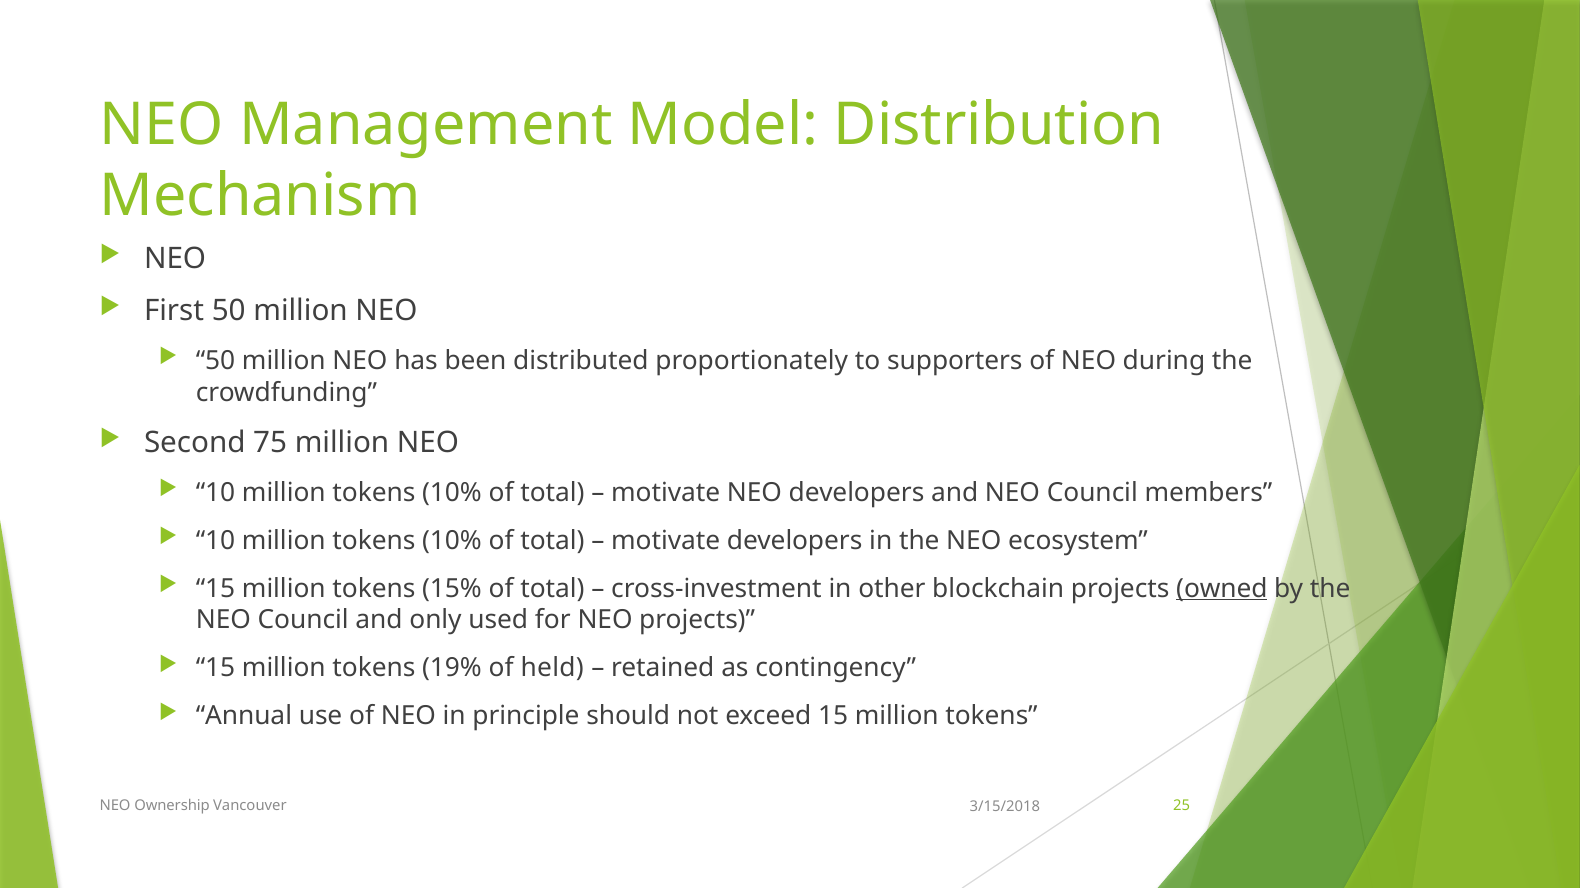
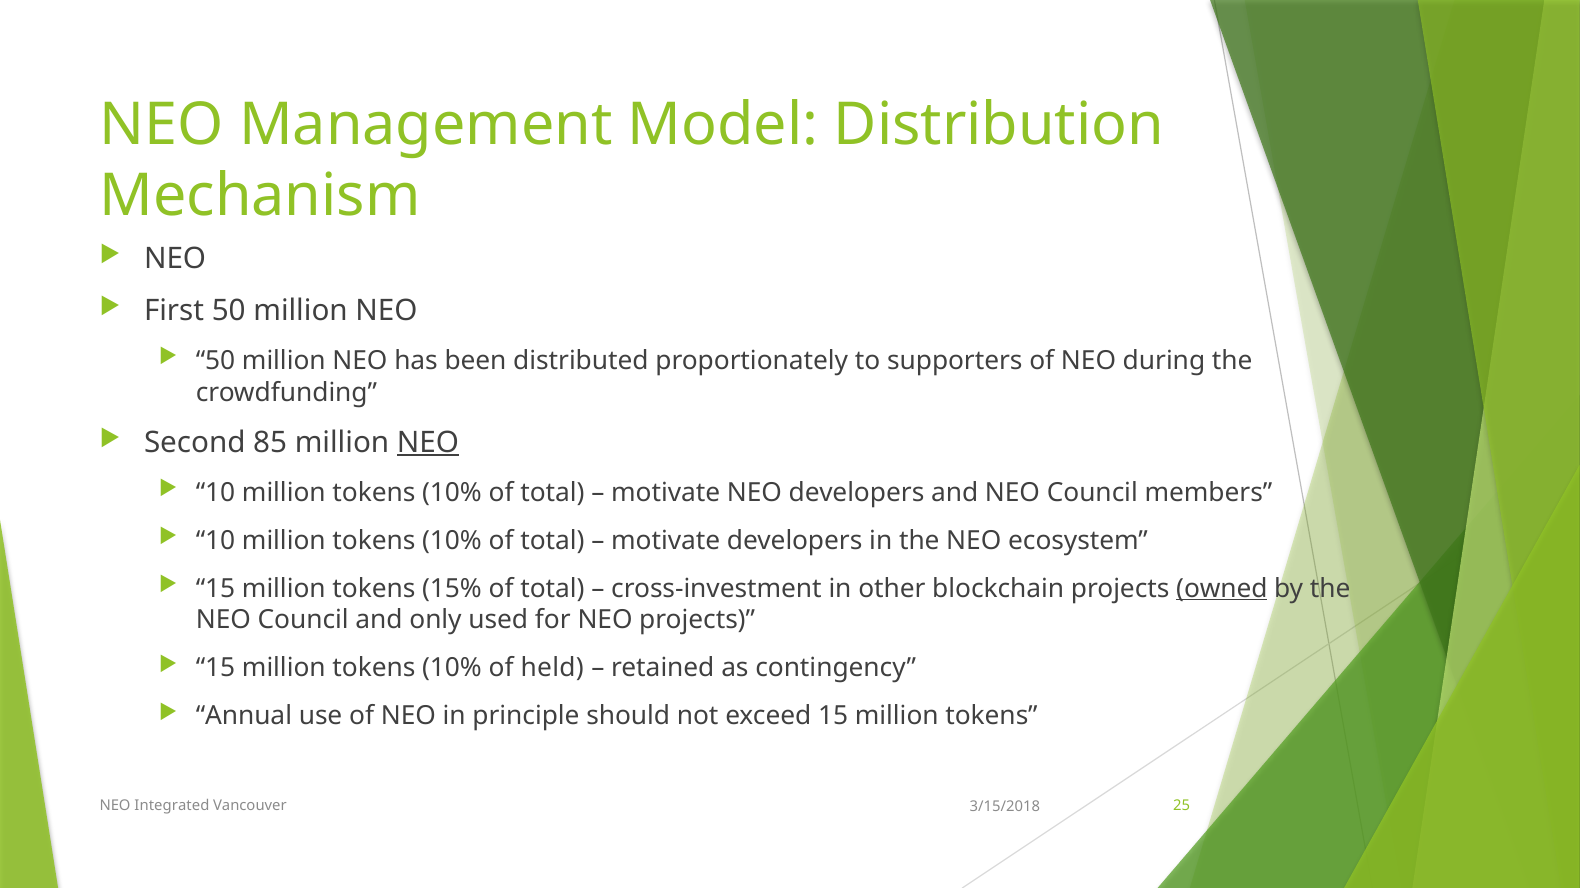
75: 75 -> 85 (270, 443)
NEO underline: none -> present (428, 443)
15 million tokens 19%: 19% -> 10% (452, 668)
Ownership: Ownership -> Integrated (172, 806)
